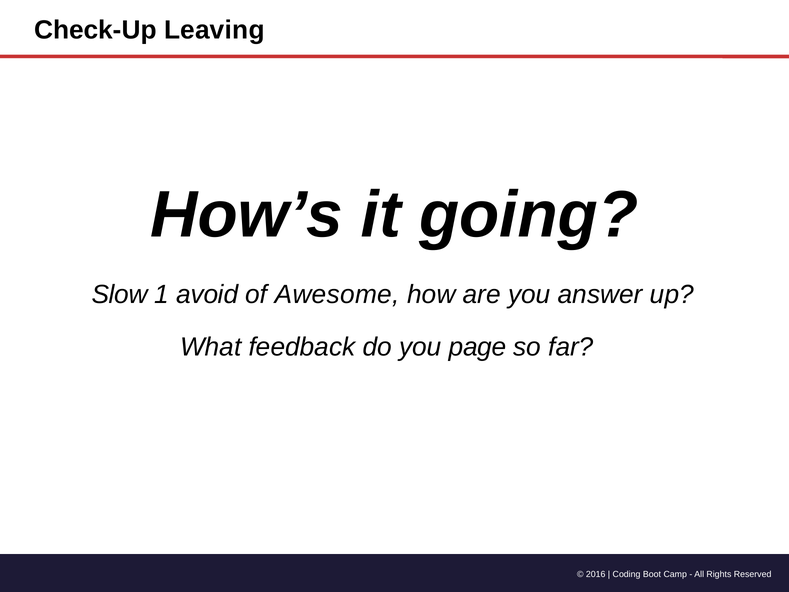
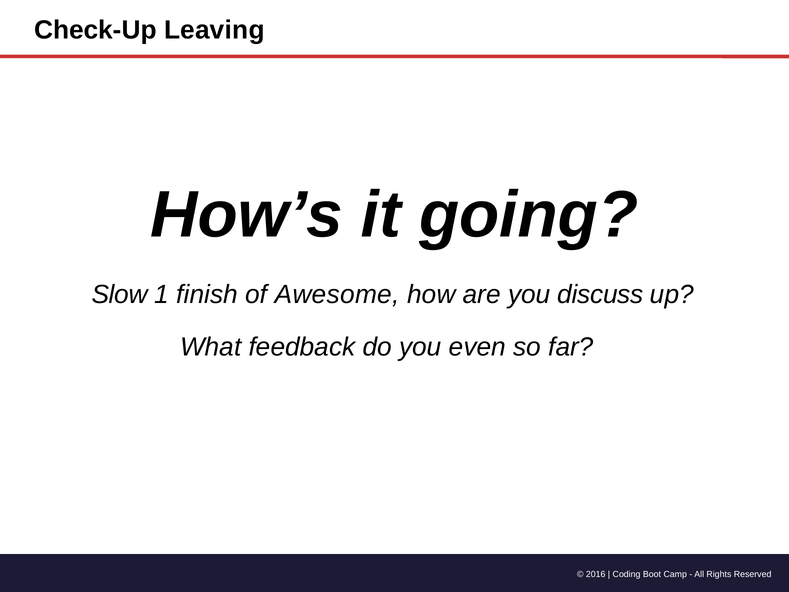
avoid: avoid -> finish (207, 294)
answer: answer -> discuss (600, 294)
page: page -> even (477, 347)
